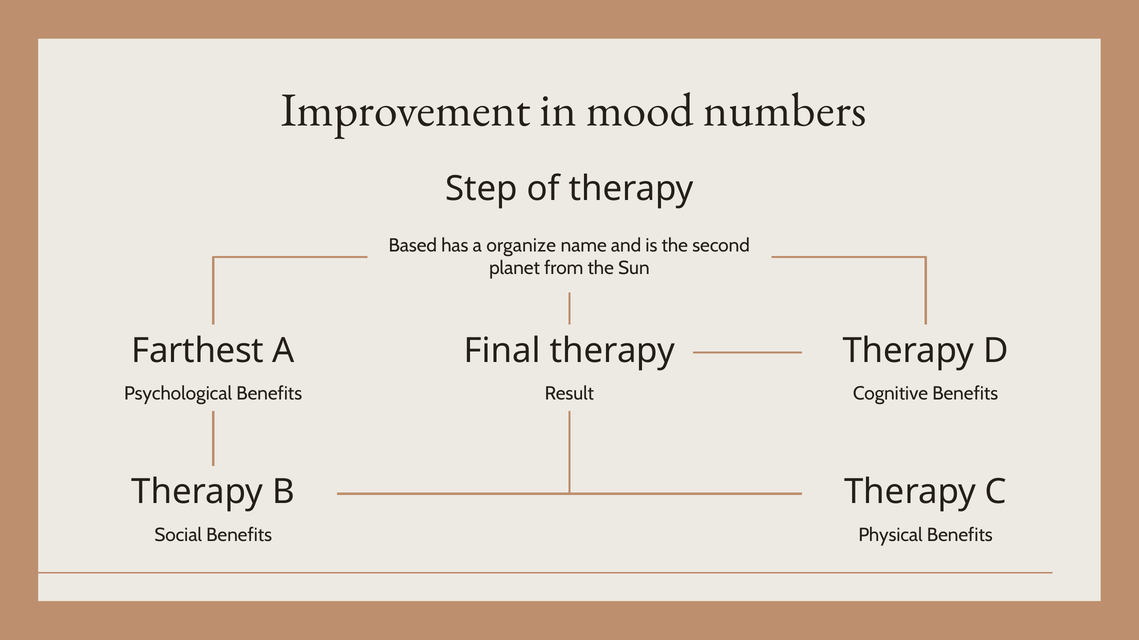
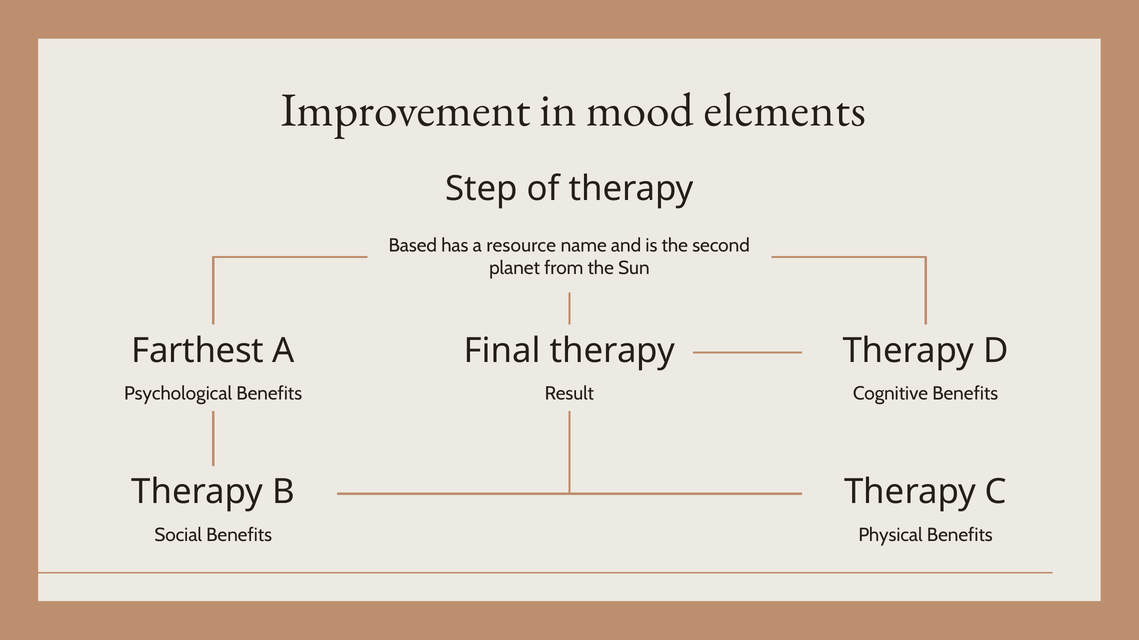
numbers: numbers -> elements (785, 110)
organize: organize -> resource (521, 246)
